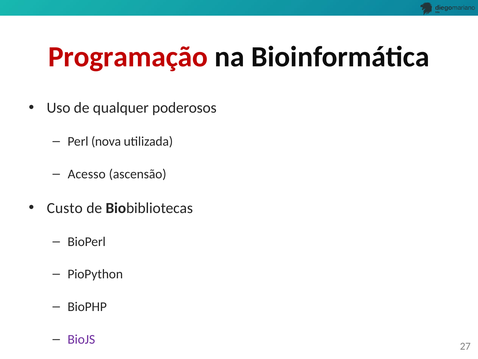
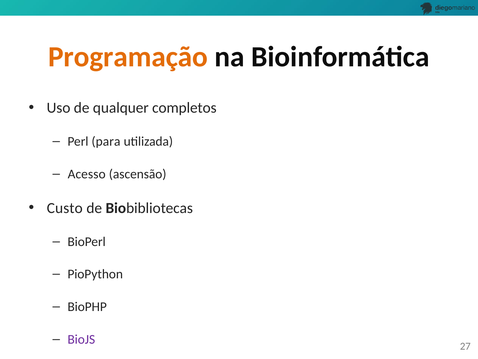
Programação colour: red -> orange (128, 57)
poderosos: poderosos -> completos (184, 108)
nova: nova -> para (106, 141)
